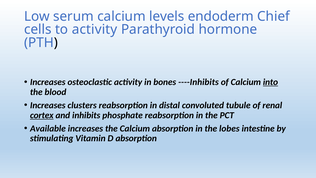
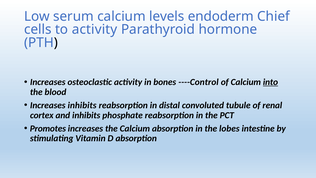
----Inhibits: ----Inhibits -> ----Control (198, 82)
Increases clusters: clusters -> inhibits (82, 105)
cortex underline: present -> none (42, 115)
Available: Available -> Promotes (48, 128)
